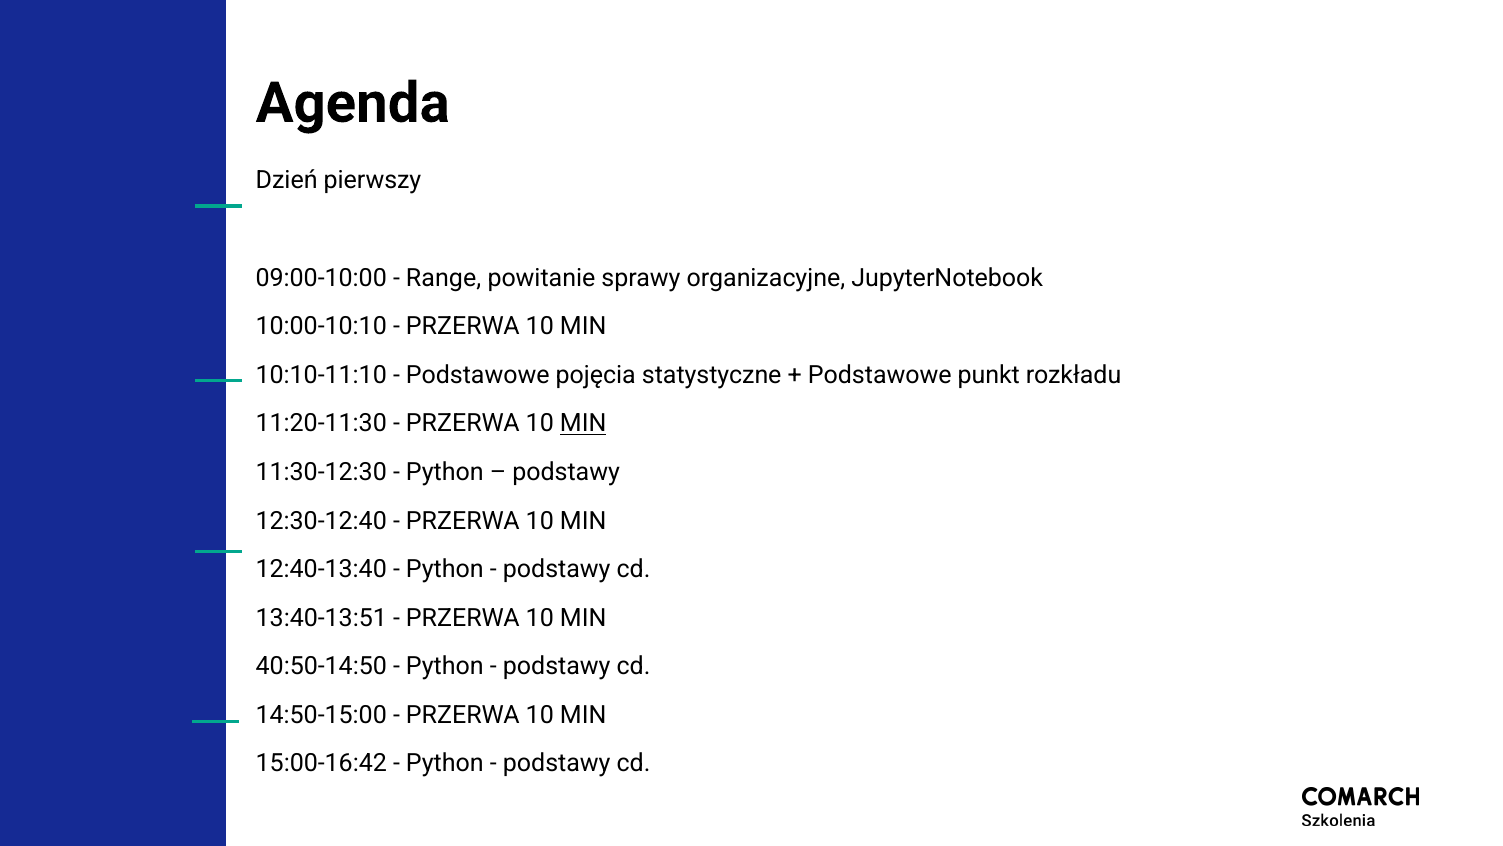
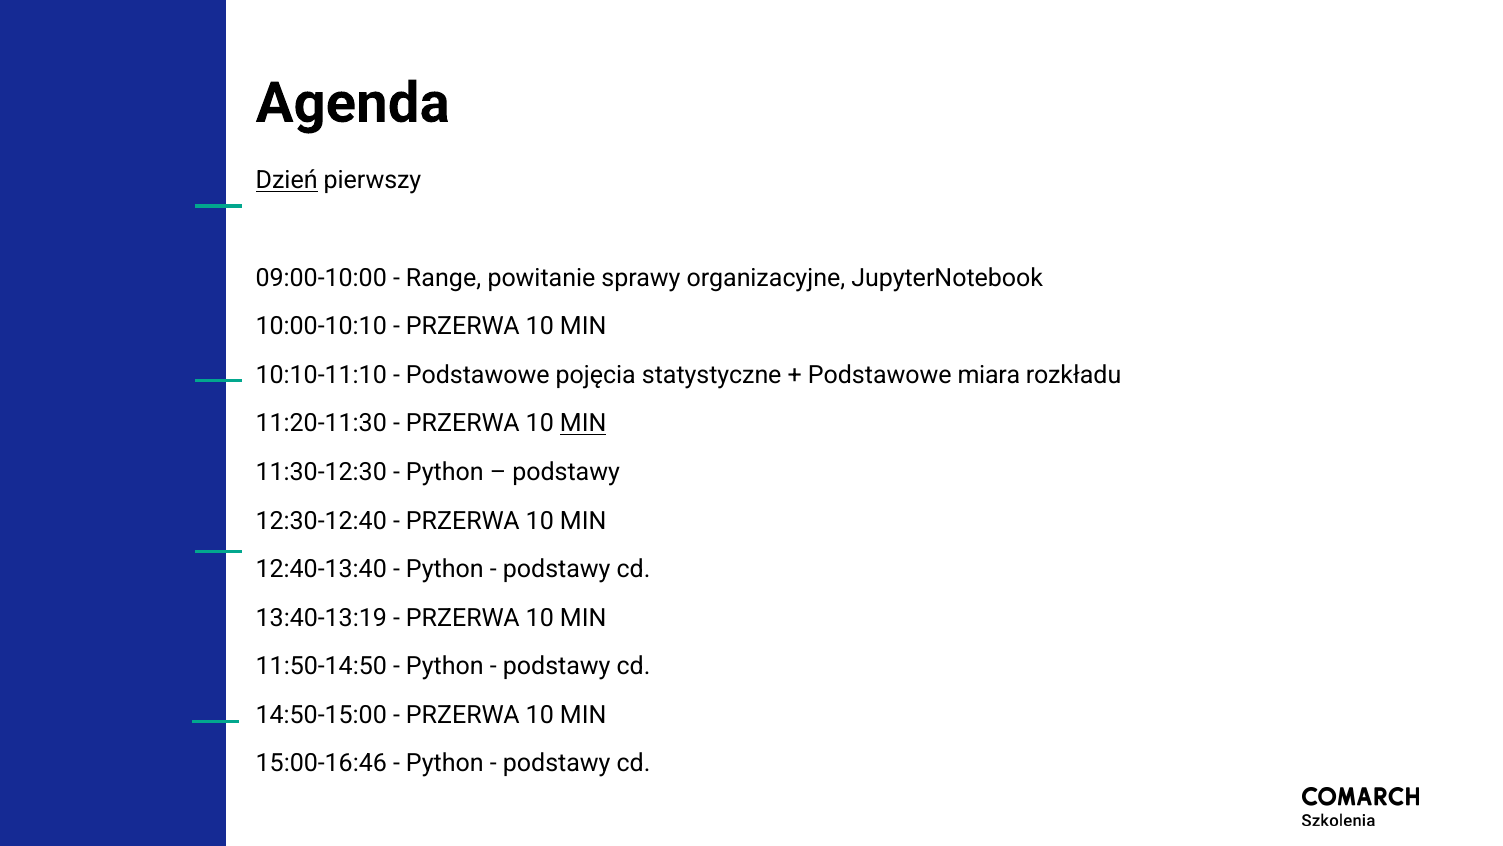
Dzień underline: none -> present (287, 181)
punkt: punkt -> miara (989, 375)
13:40-13:51: 13:40-13:51 -> 13:40-13:19 (321, 617)
40:50-14:50: 40:50-14:50 -> 11:50-14:50 (321, 666)
15:00-16:42: 15:00-16:42 -> 15:00-16:46 (321, 763)
